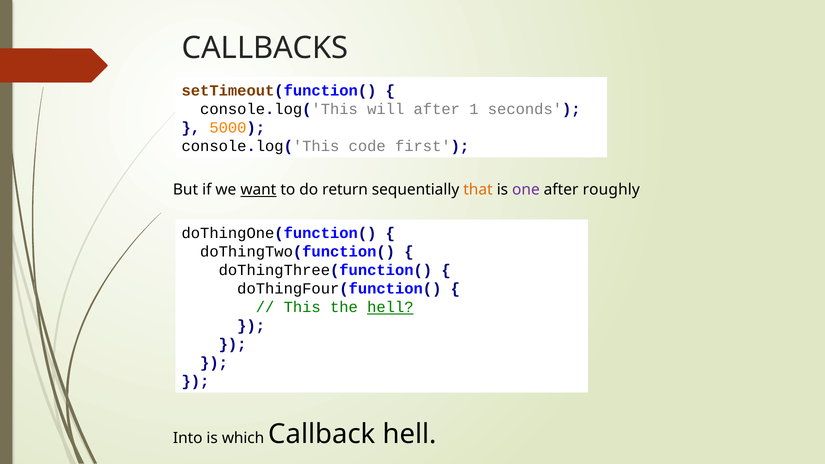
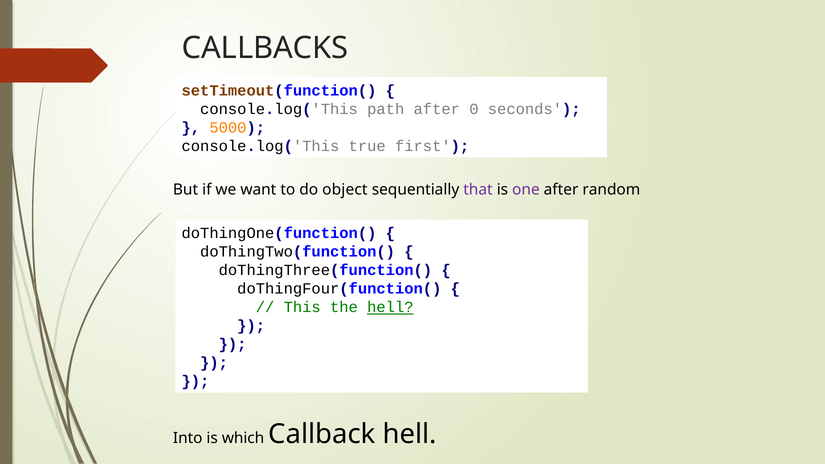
will: will -> path (386, 109)
1: 1 -> 0 (474, 109)
code: code -> true (367, 146)
want underline: present -> none (258, 190)
return: return -> object (345, 190)
that colour: orange -> purple (478, 190)
roughly: roughly -> random (611, 190)
